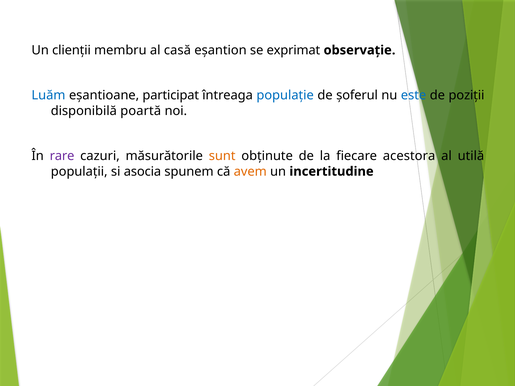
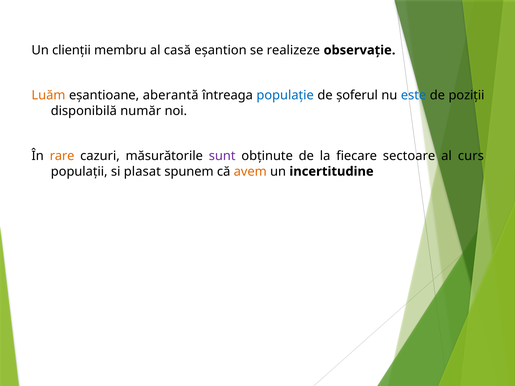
exprimat: exprimat -> realizeze (293, 50)
Luăm colour: blue -> orange (48, 95)
participat: participat -> aberantă (171, 95)
poartă: poartă -> număr (141, 111)
rare colour: purple -> orange (62, 156)
sunt colour: orange -> purple (222, 156)
acestora: acestora -> sectoare (409, 156)
utilă: utilă -> curs (471, 156)
asocia: asocia -> plasat (142, 172)
